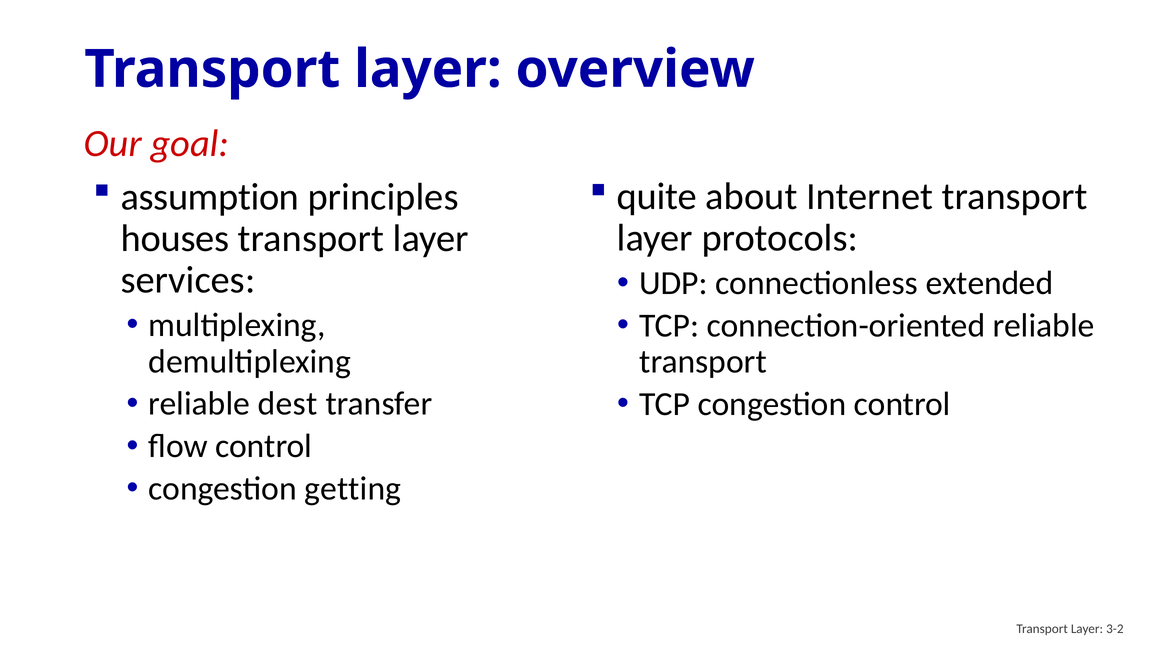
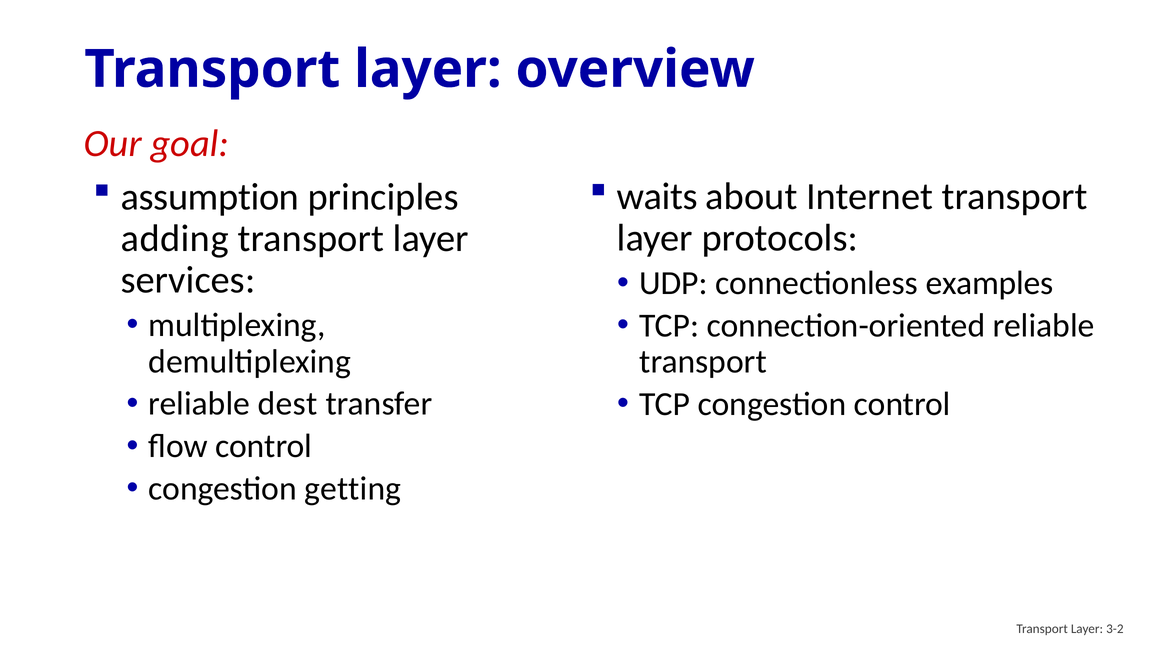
quite: quite -> waits (657, 197)
houses: houses -> adding (175, 239)
extended: extended -> examples (989, 283)
